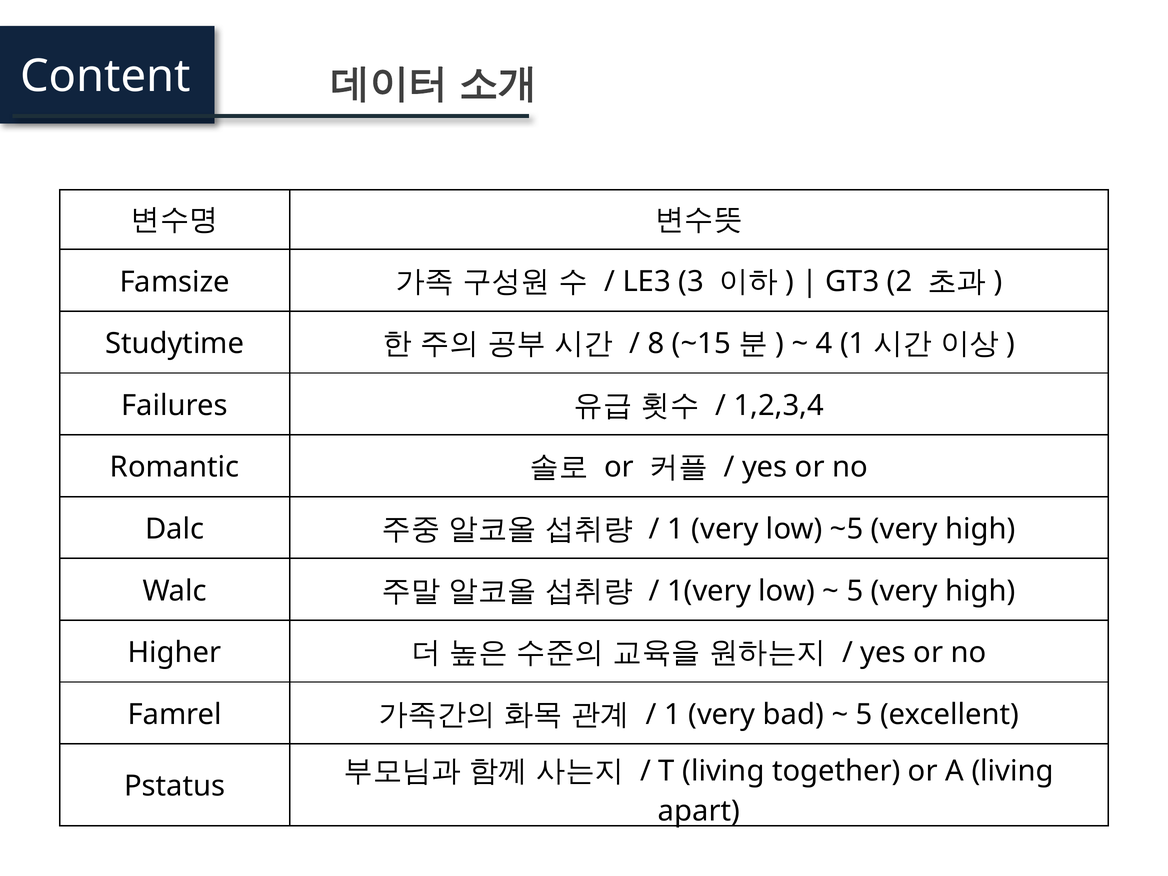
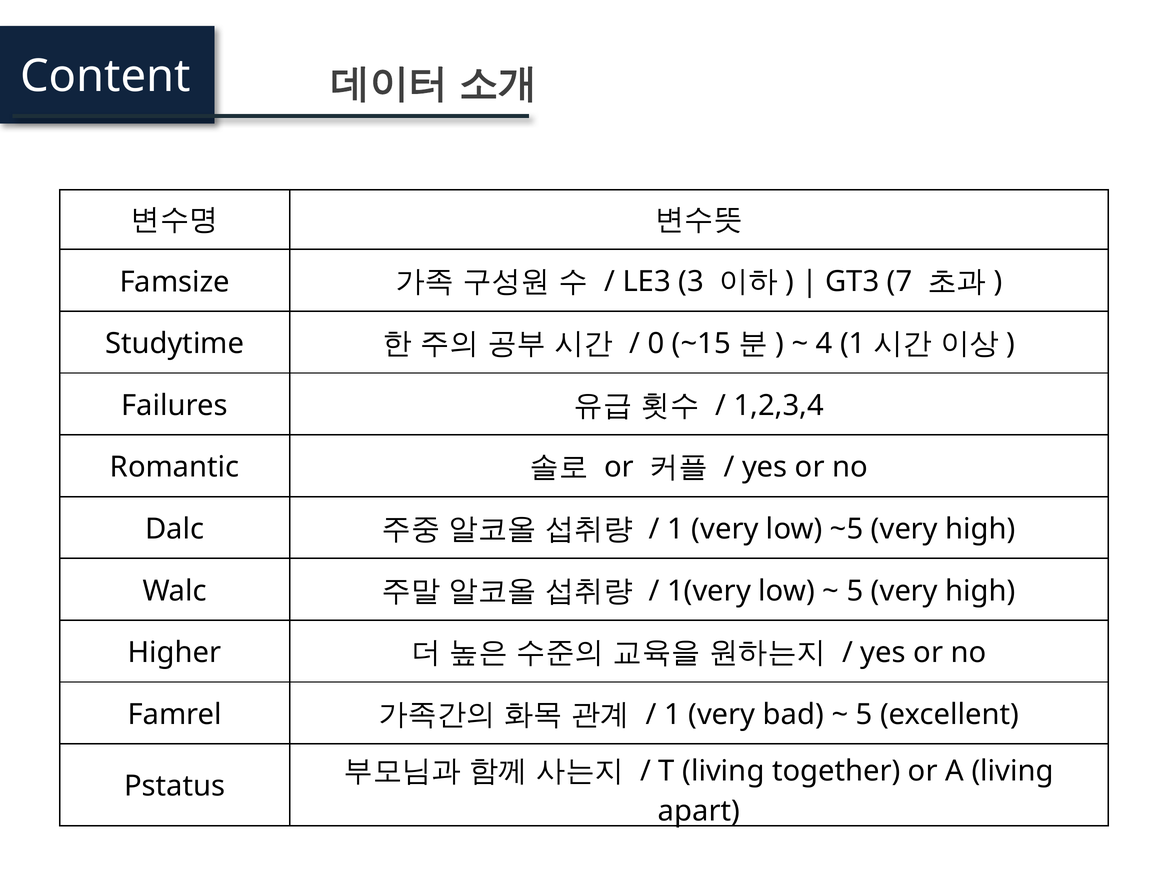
2: 2 -> 7 (900, 282)
8: 8 -> 0 (656, 344)
